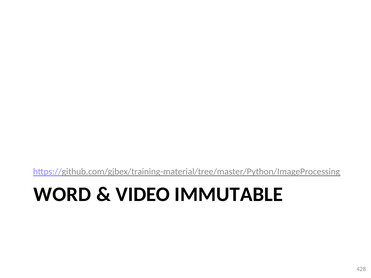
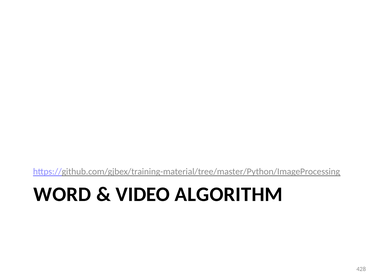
IMMUTABLE: IMMUTABLE -> ALGORITHM (229, 194)
